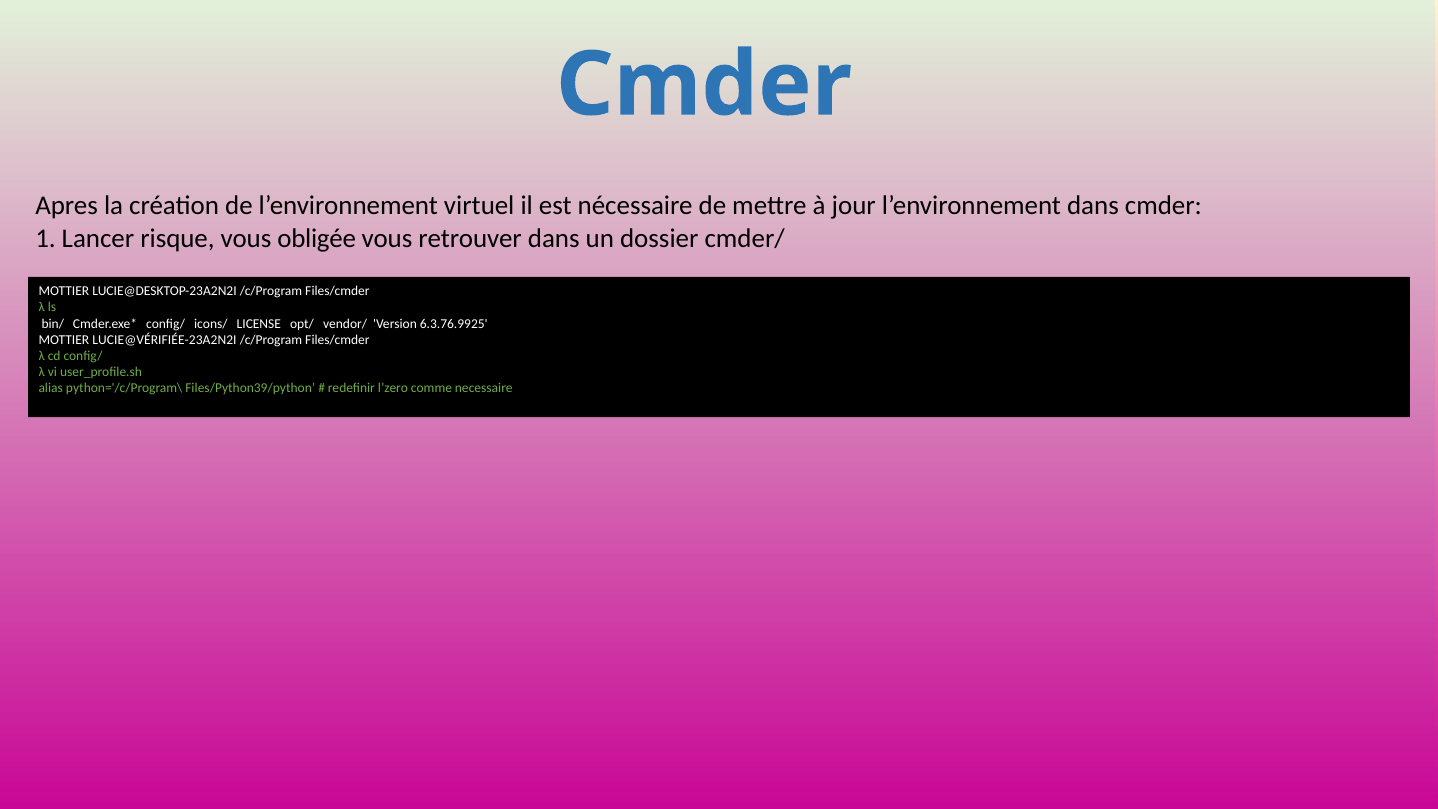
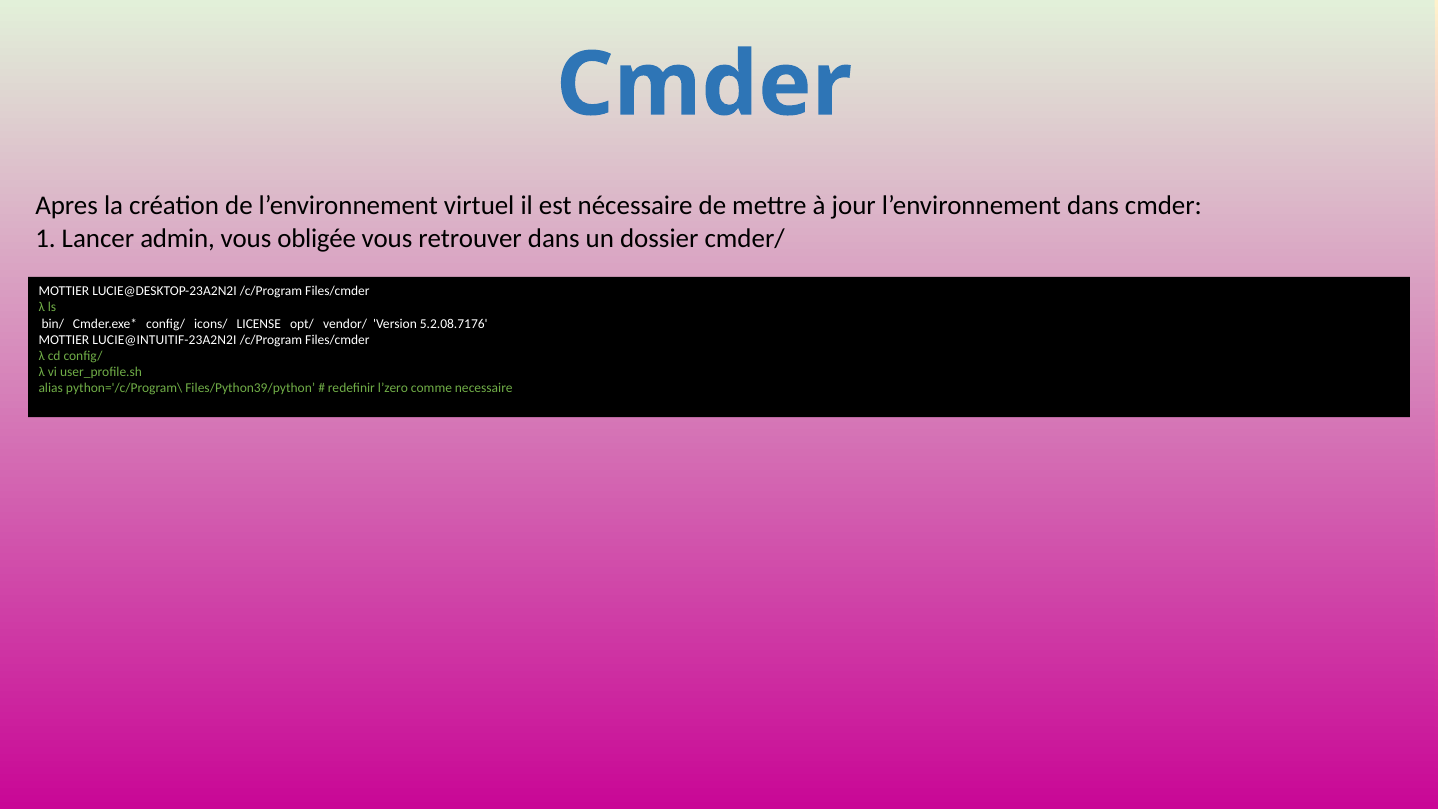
risque: risque -> admin (178, 238)
6.3.76.9925: 6.3.76.9925 -> 5.2.08.7176 (454, 324)
LUCIE@VÉRIFIÉE-23A2N2I: LUCIE@VÉRIFIÉE-23A2N2I -> LUCIE@INTUITIF-23A2N2I (164, 340)
